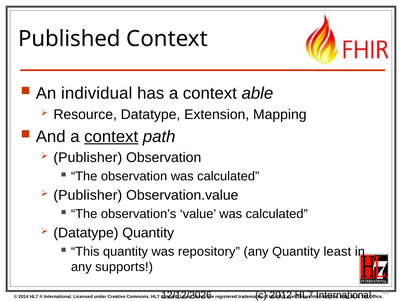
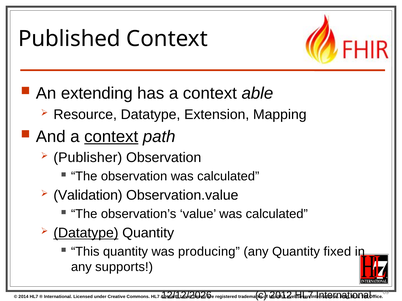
individual: individual -> extending (97, 94)
Publisher: Publisher -> Validation (88, 196)
Datatype underline: none -> present (86, 233)
repository: repository -> producing (209, 252)
least: least -> fixed (337, 252)
